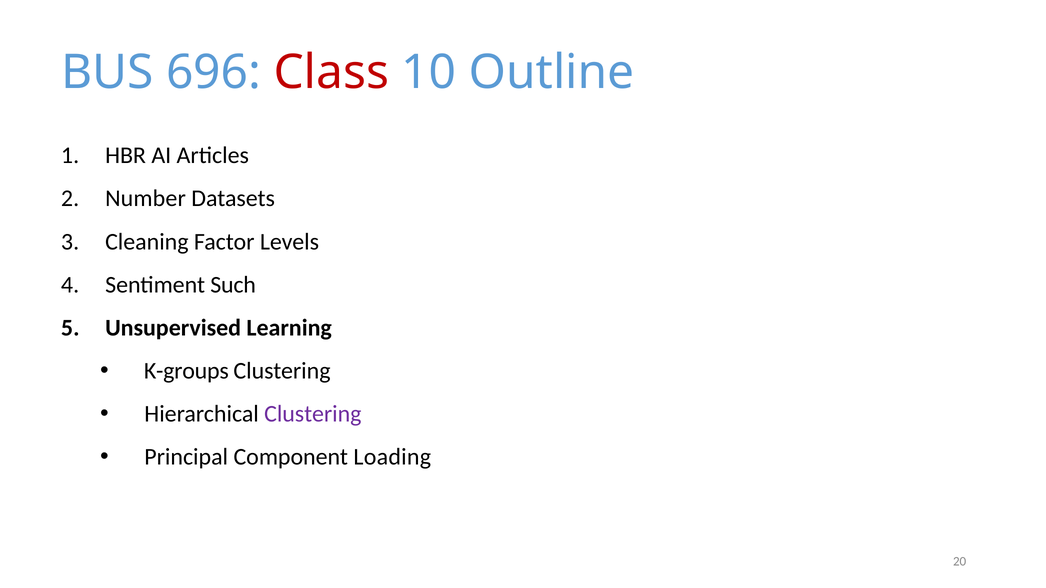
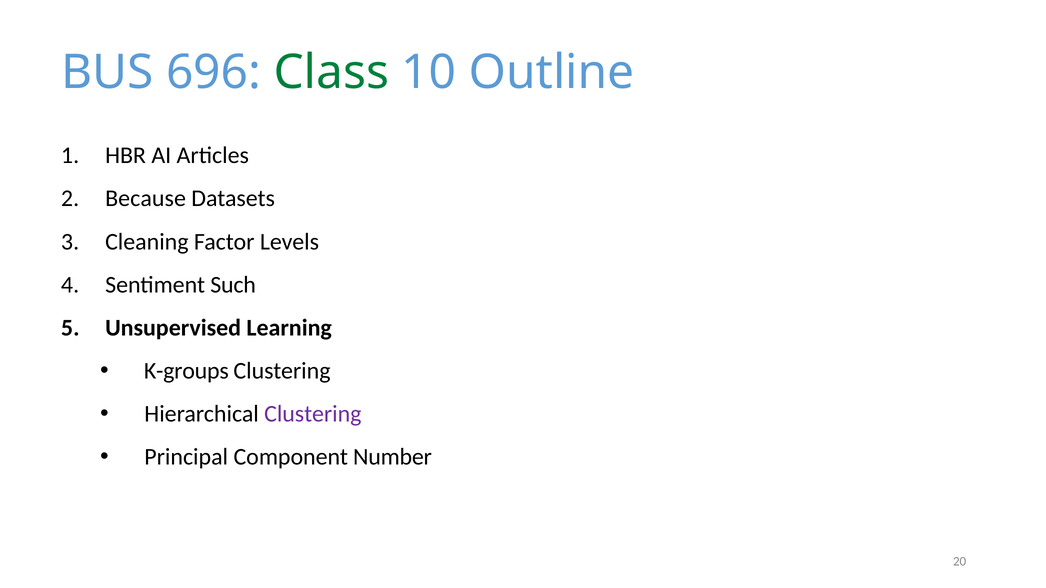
Class colour: red -> green (331, 73)
Number: Number -> Because (146, 199)
Loading: Loading -> Number (393, 457)
